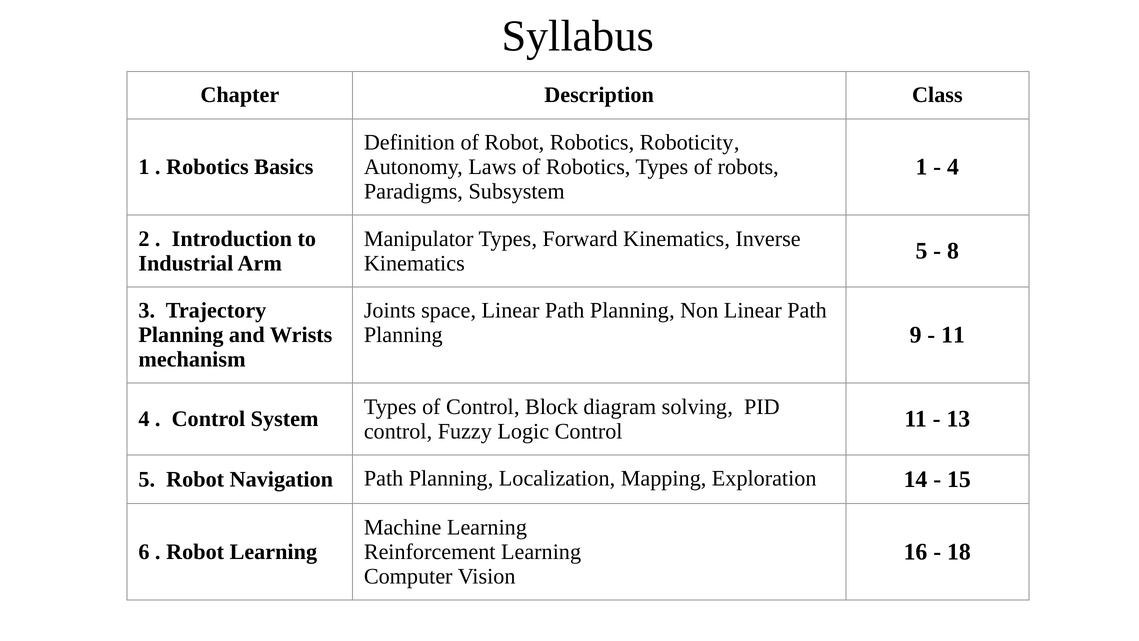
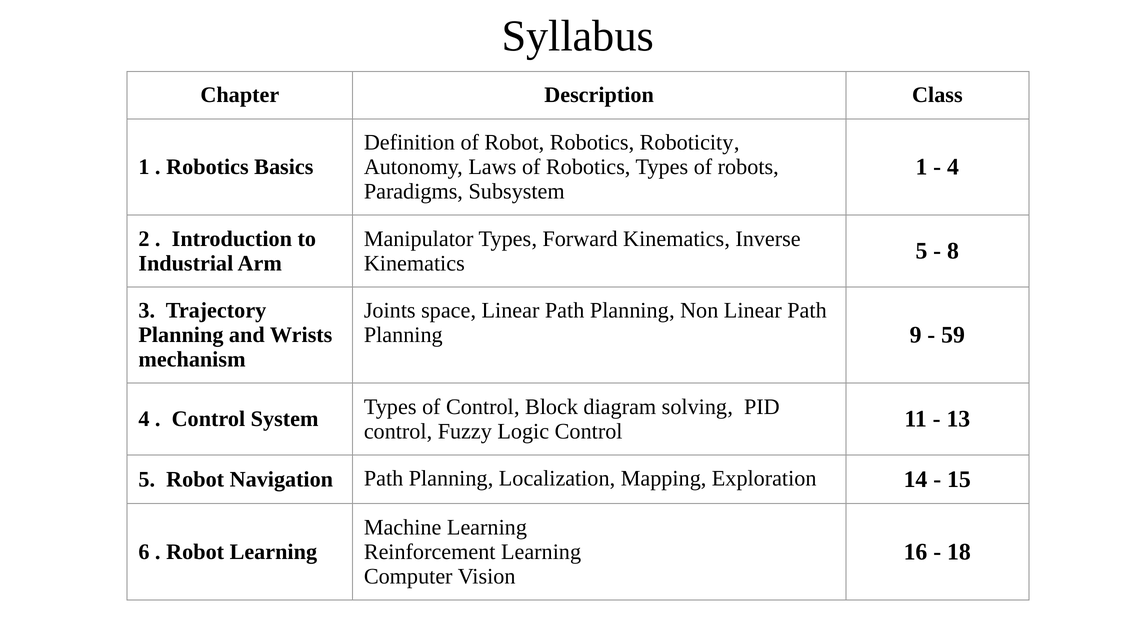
11: 11 -> 59 (953, 335)
